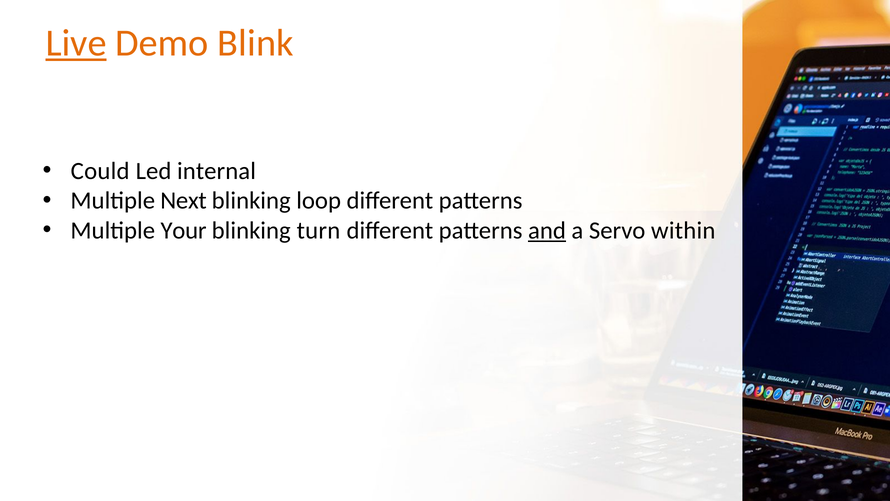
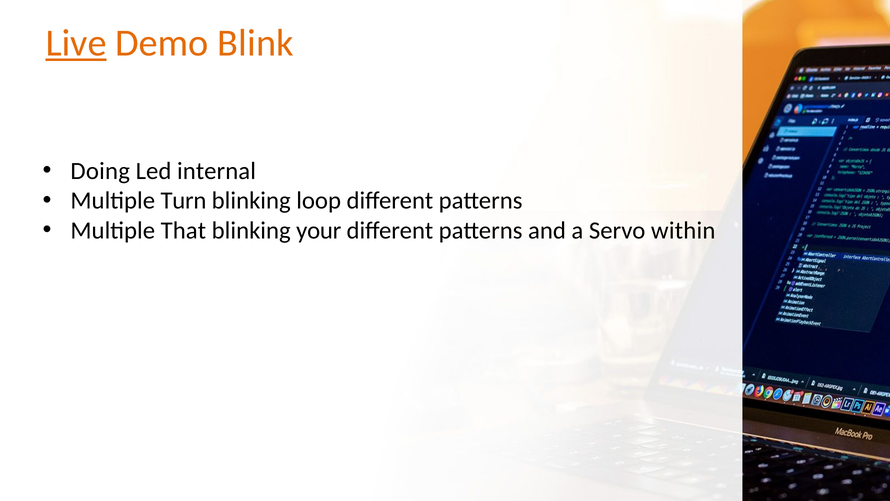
Could: Could -> Doing (100, 171)
Next: Next -> Turn (184, 201)
Your: Your -> That (183, 230)
turn: turn -> your (319, 230)
and underline: present -> none (547, 230)
